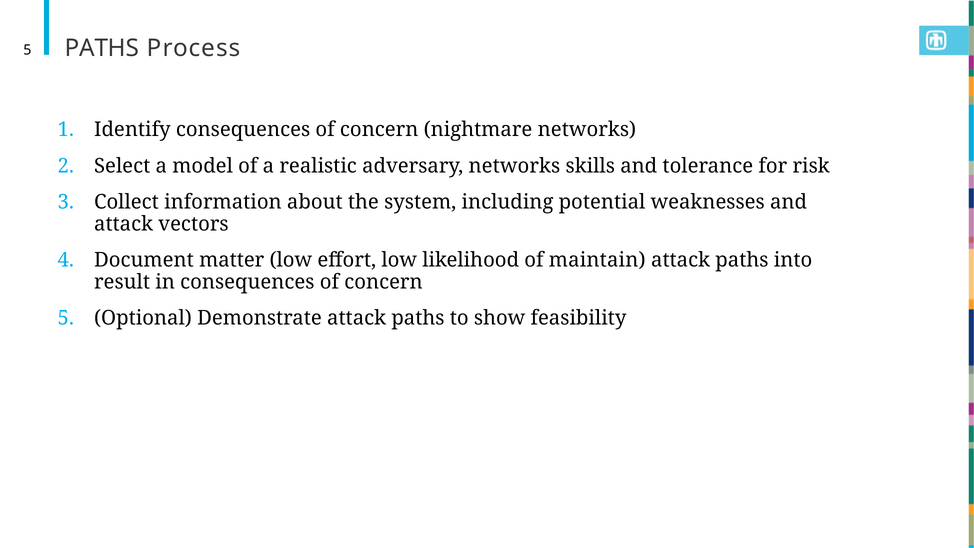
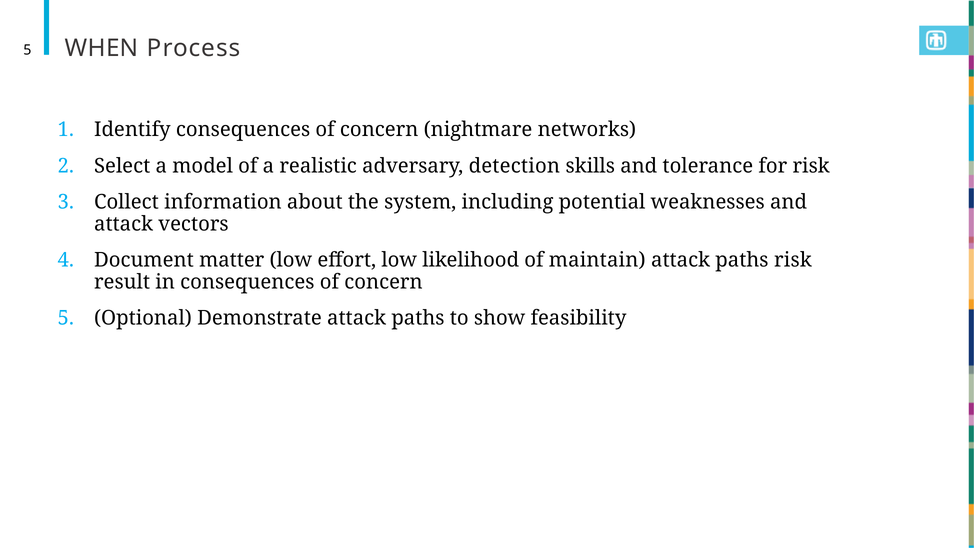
5 PATHS: PATHS -> WHEN (102, 48)
adversary networks: networks -> detection (514, 166)
paths into: into -> risk (793, 260)
